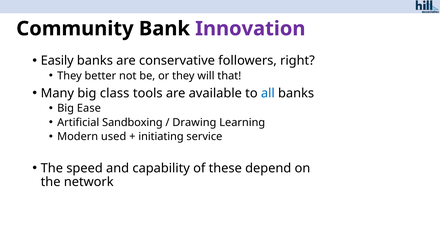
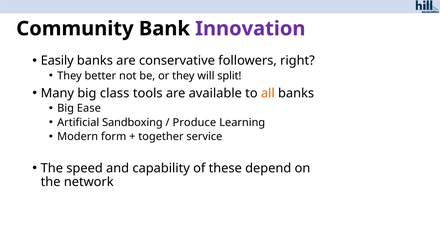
that: that -> split (229, 76)
all colour: blue -> orange (268, 93)
Drawing: Drawing -> Produce (194, 123)
used: used -> form (114, 137)
initiating: initiating -> together (161, 137)
